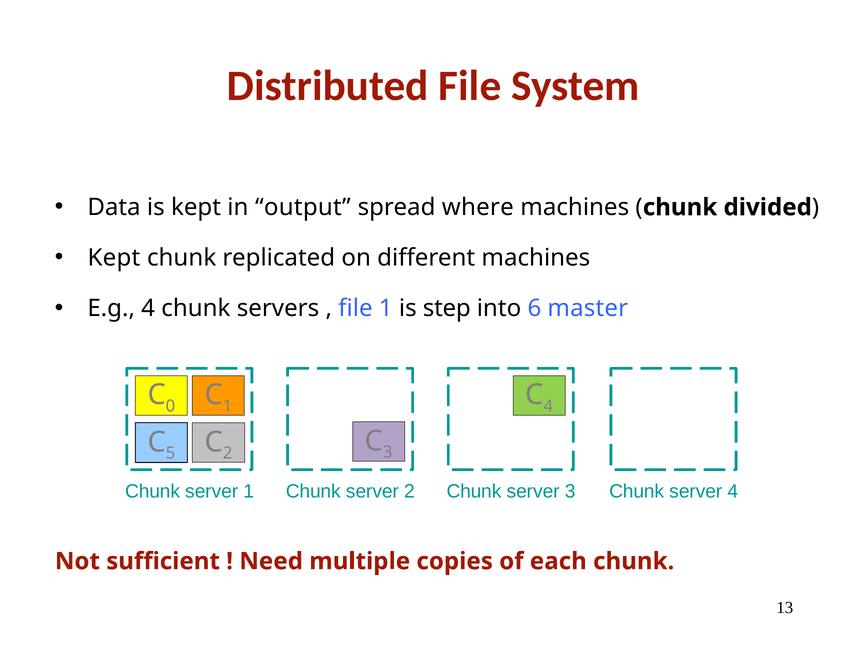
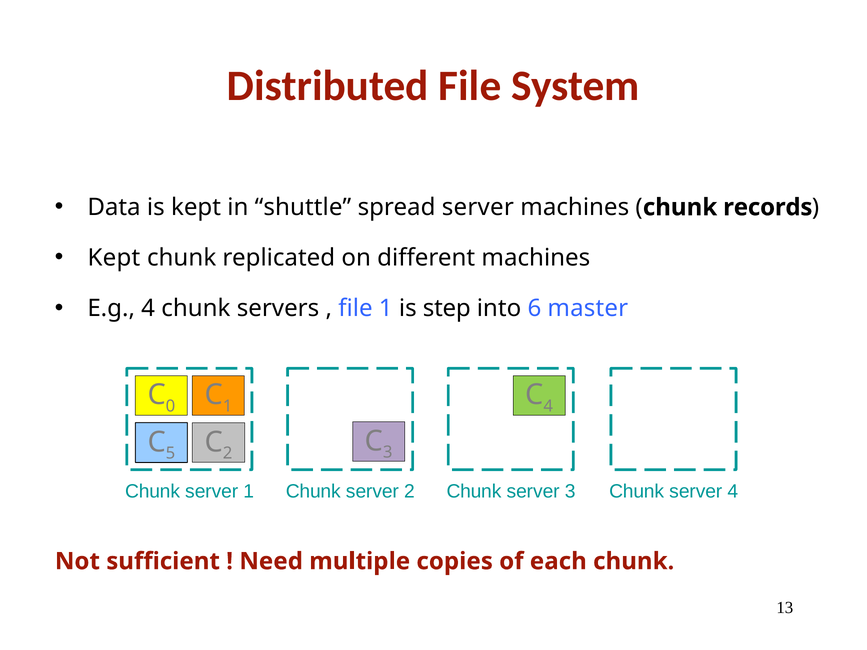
output: output -> shuttle (303, 207)
spread where: where -> server (478, 207)
divided: divided -> records (768, 207)
